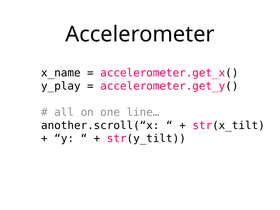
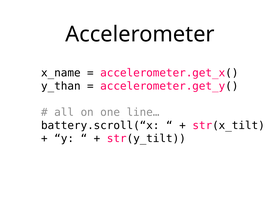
y_play: y_play -> y_than (61, 86)
another.scroll(“x: another.scroll(“x -> battery.scroll(“x (100, 125)
